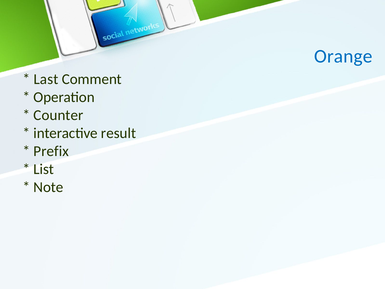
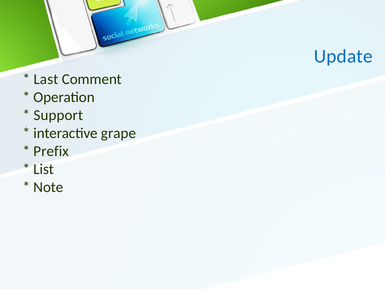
Orange: Orange -> Update (343, 56)
Counter: Counter -> Support (58, 115)
result: result -> grape (119, 133)
